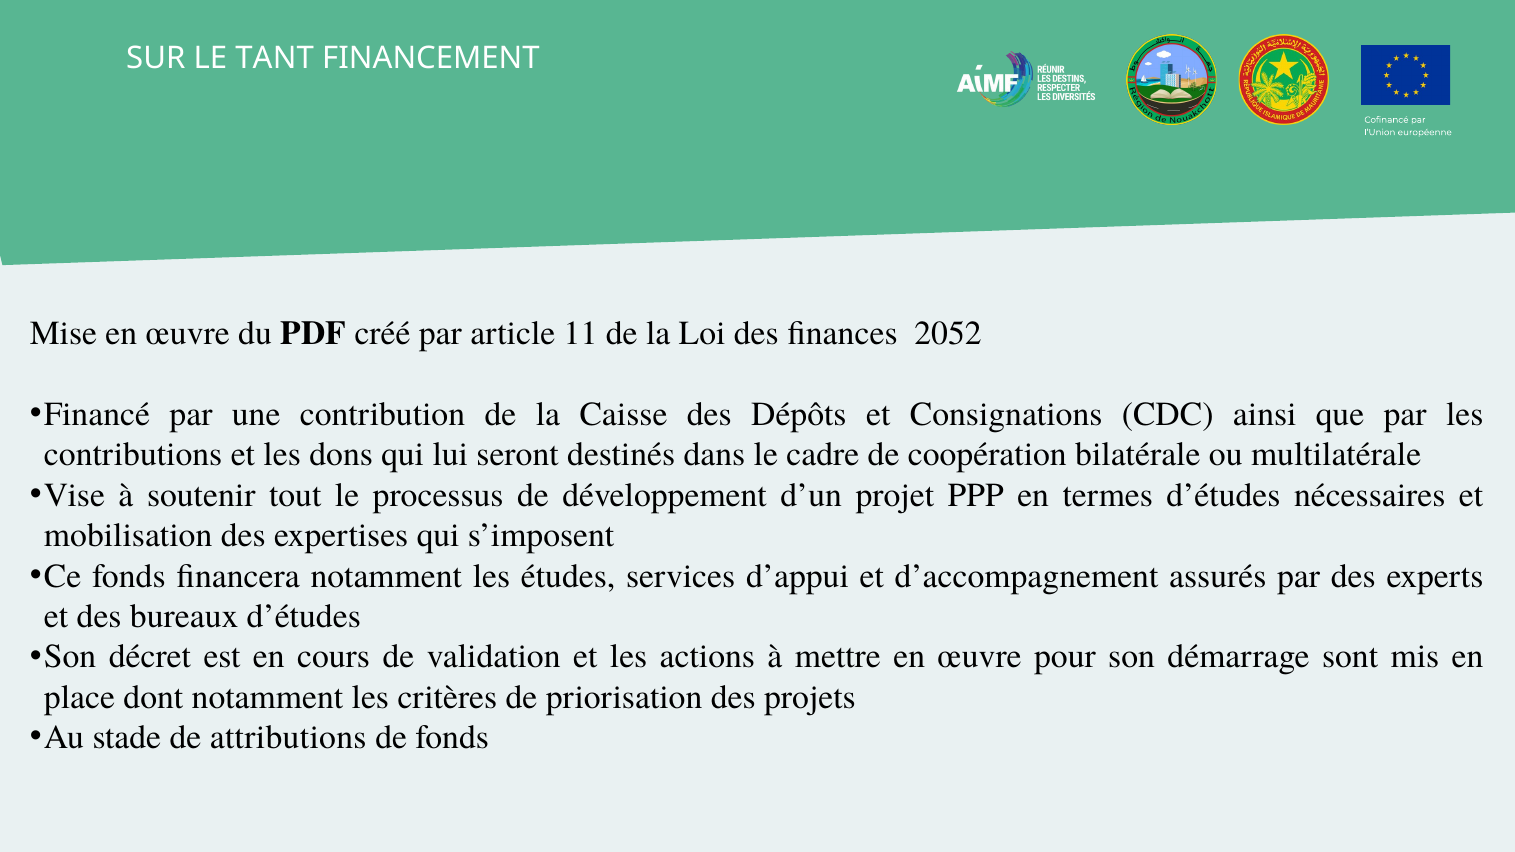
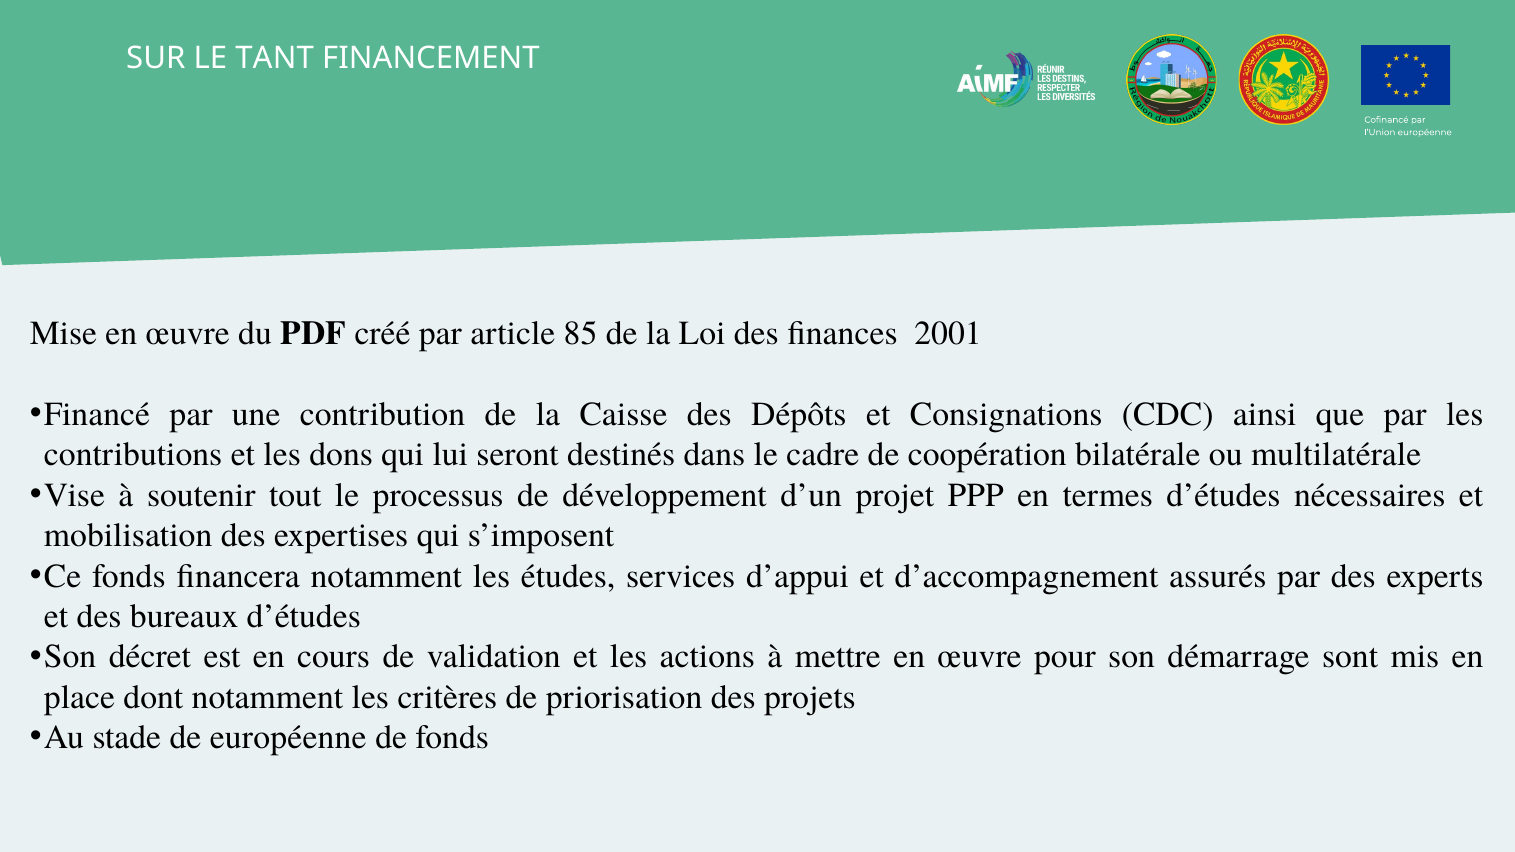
11: 11 -> 85 (581, 334)
2052: 2052 -> 2001 (948, 334)
de attributions: attributions -> européenne (288, 738)
